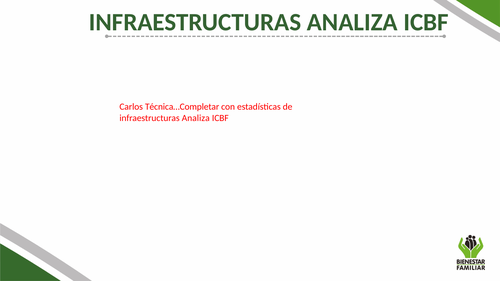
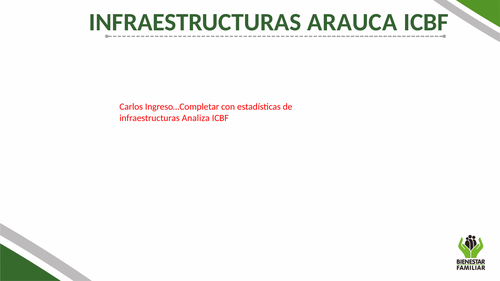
ANALIZA: ANALIZA -> ARAUCA (352, 22)
Técnica…Completar: Técnica…Completar -> Ingreso…Completar (182, 107)
